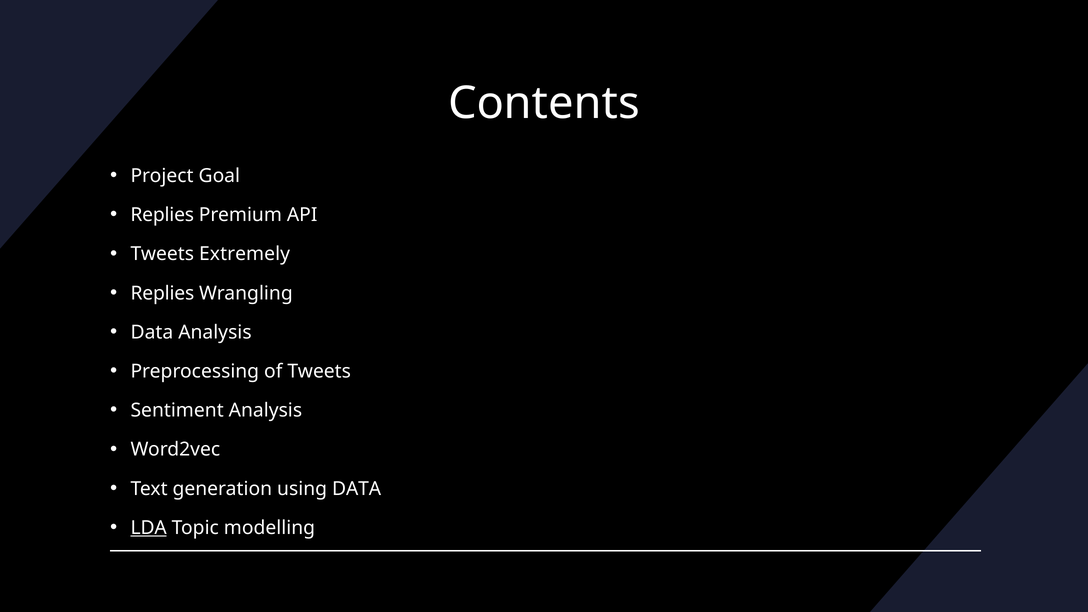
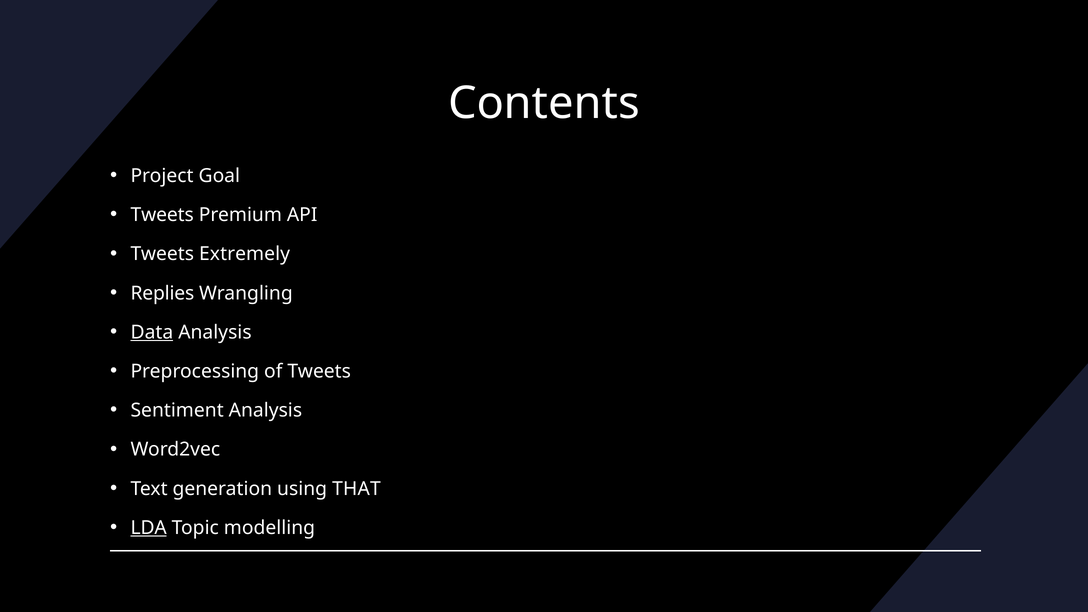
Replies: Replies -> Tweets (162, 215)
Data underline: none -> present (152, 332)
using DATA: DATA -> THAT (356, 489)
